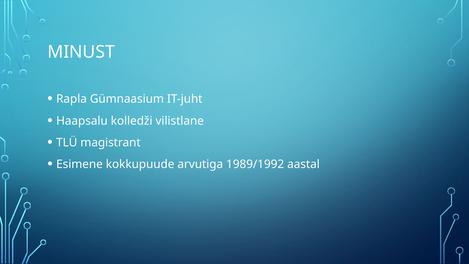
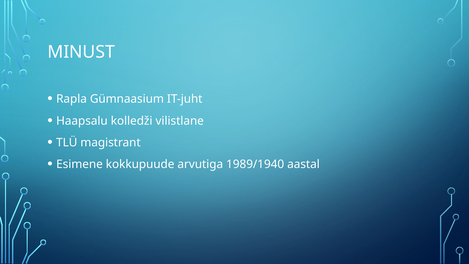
1989/1992: 1989/1992 -> 1989/1940 (255, 164)
